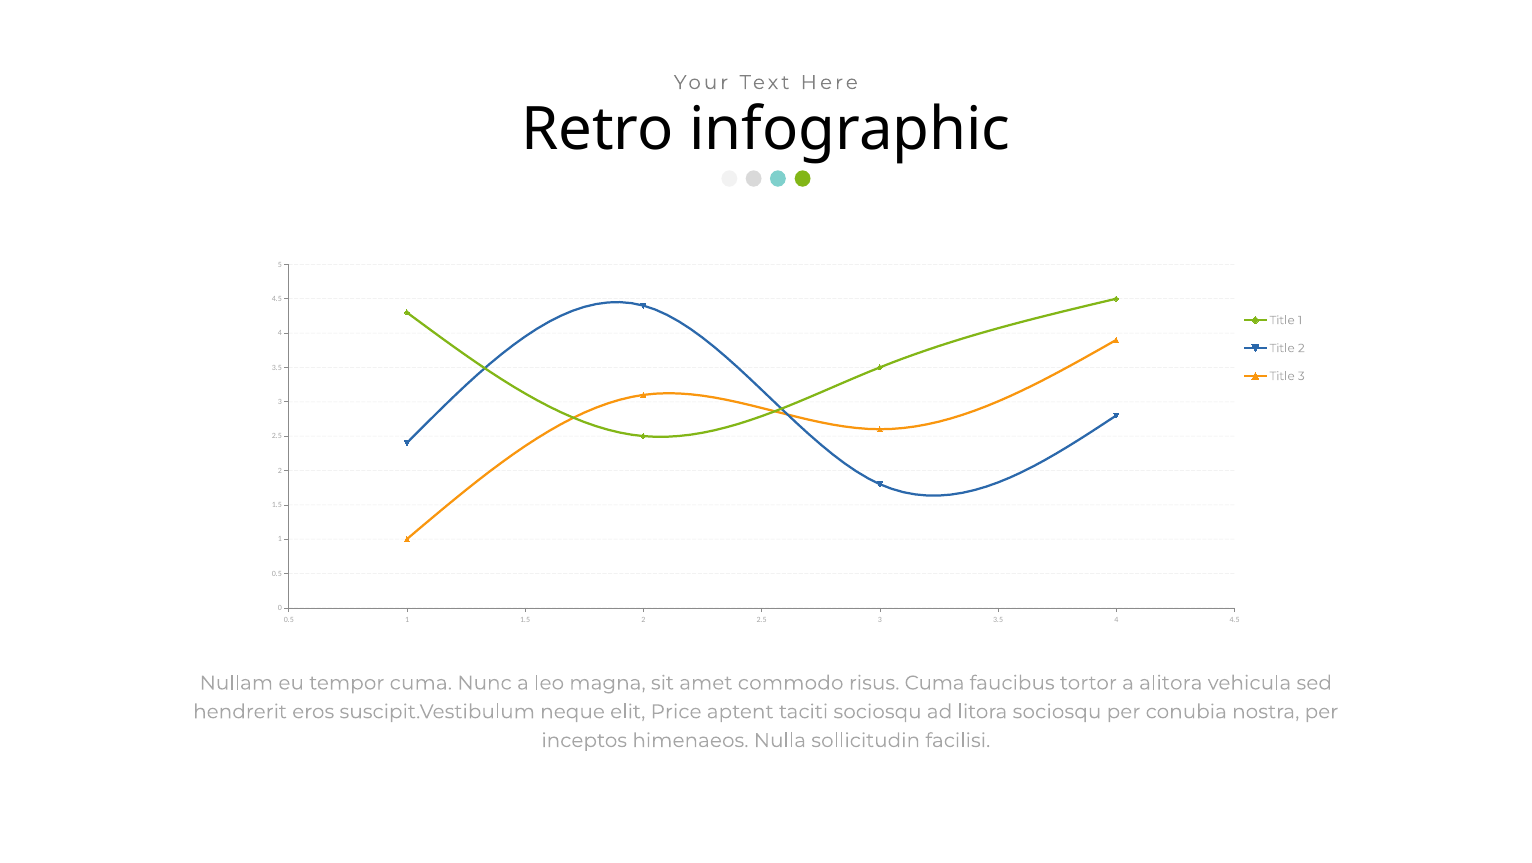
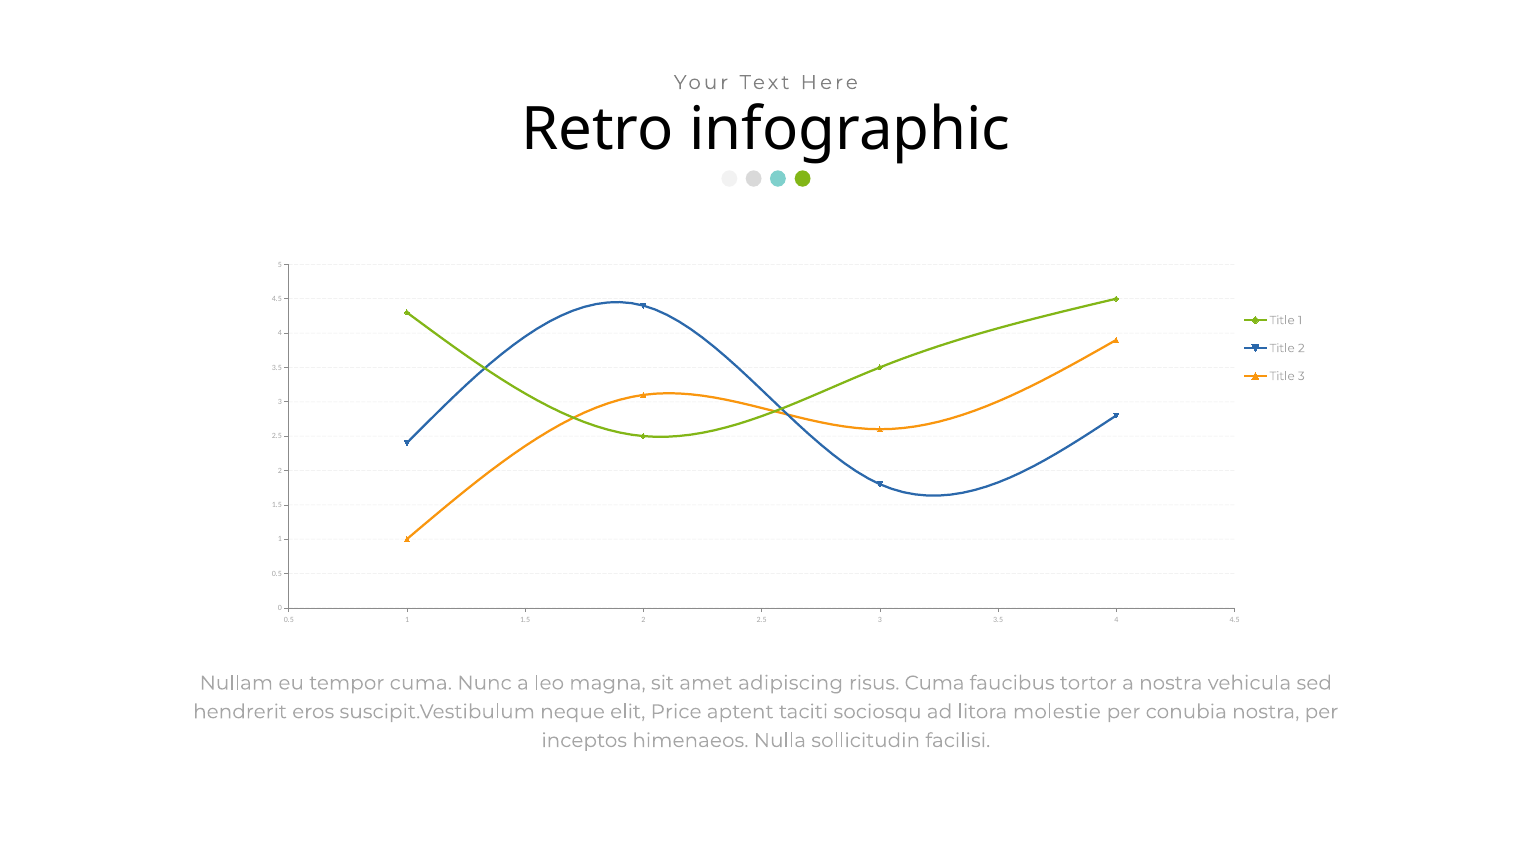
commodo: commodo -> adipiscing (791, 683)
a alitora: alitora -> nostra (1171, 683)
litora sociosqu: sociosqu -> molestie (1057, 712)
